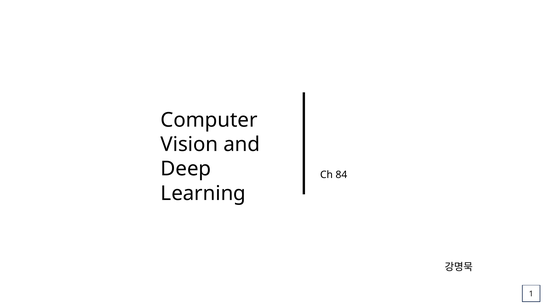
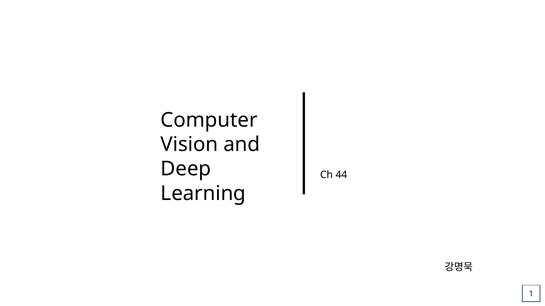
84: 84 -> 44 (341, 175)
